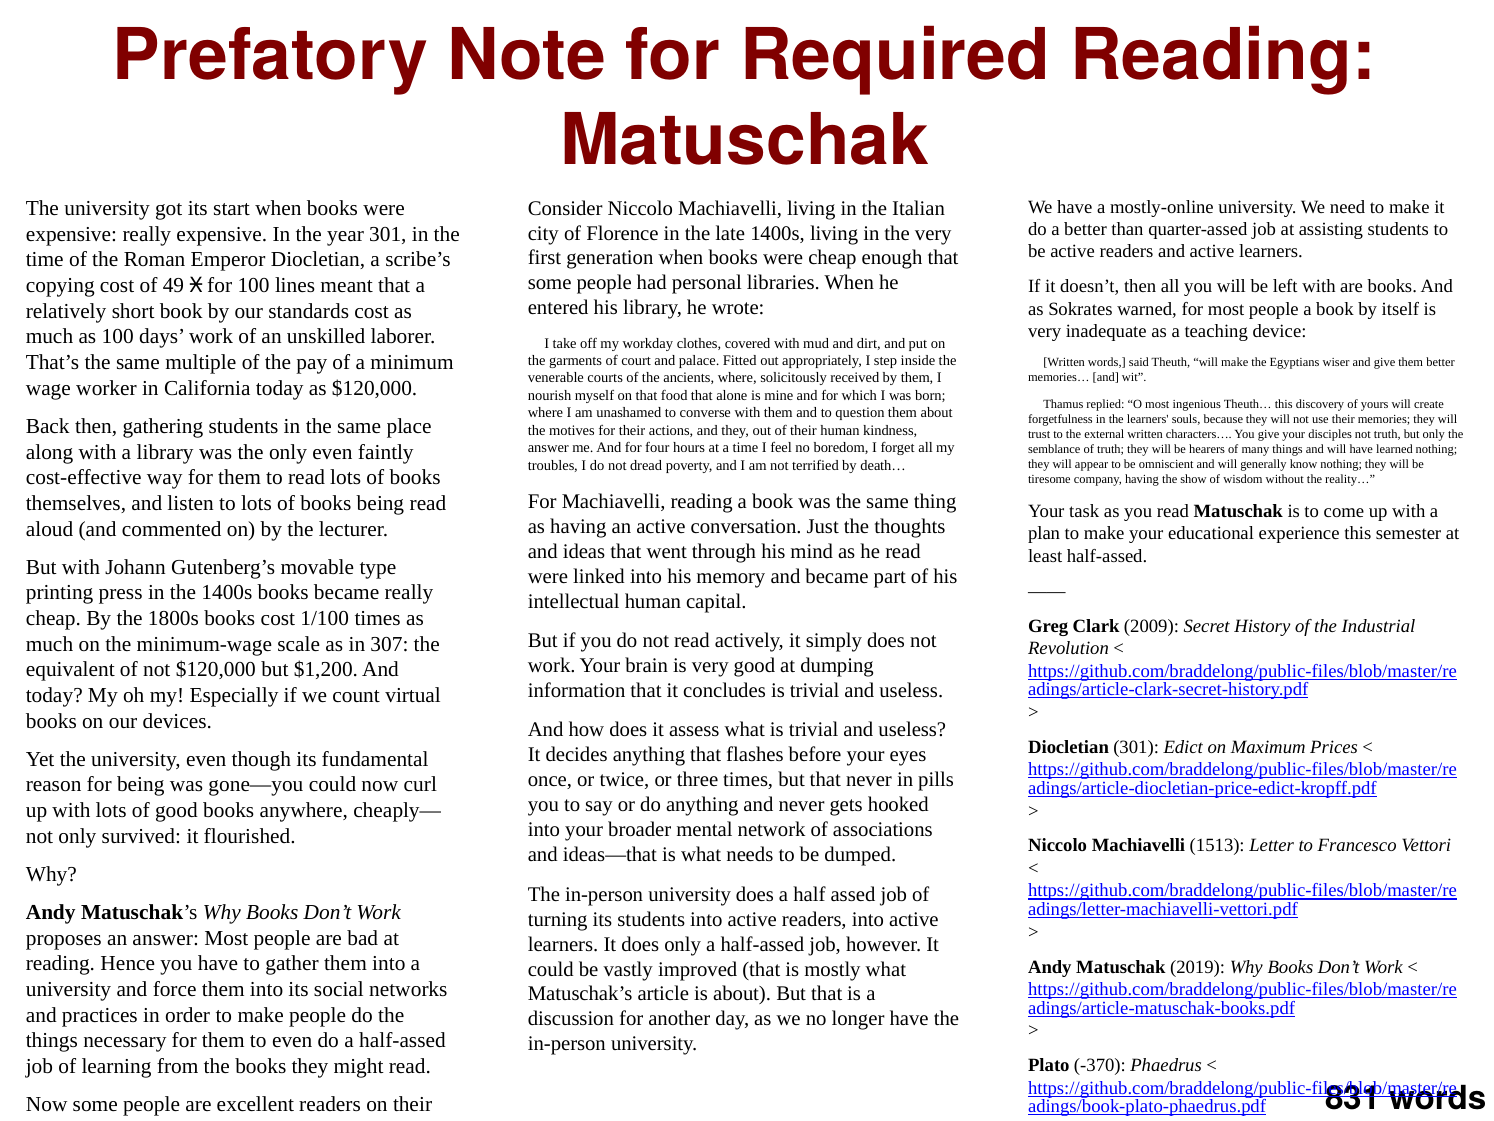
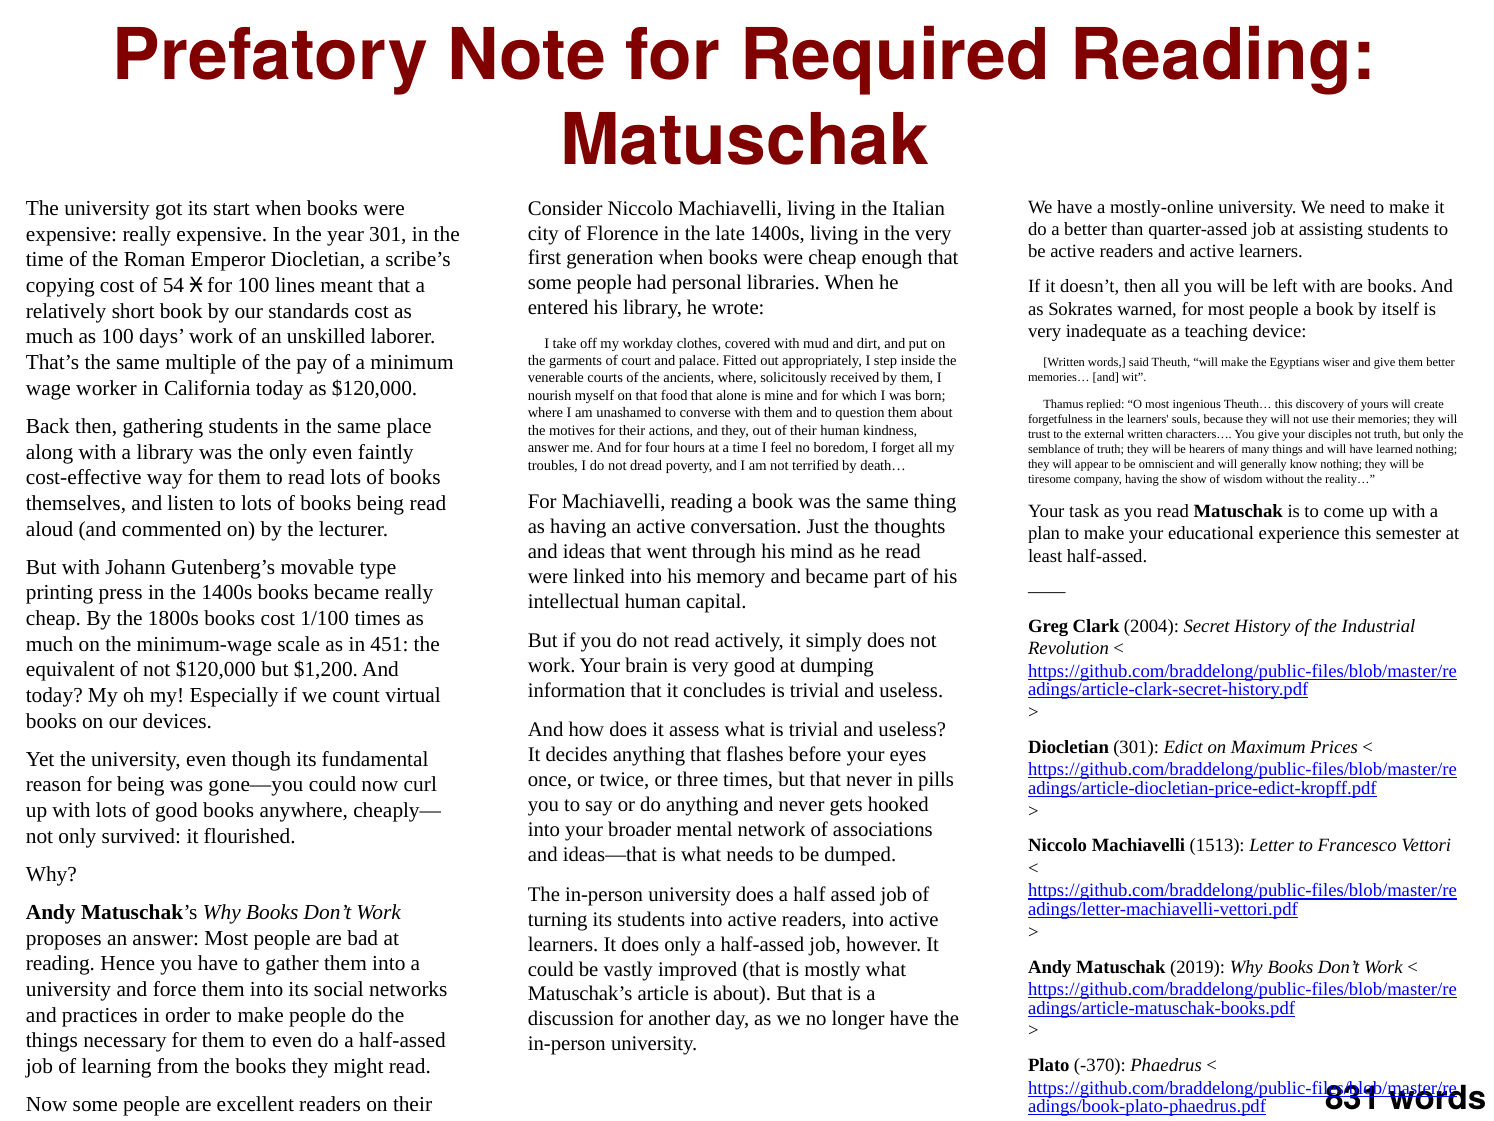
49: 49 -> 54 (173, 285)
2009: 2009 -> 2004 (1151, 626)
307: 307 -> 451 (389, 644)
